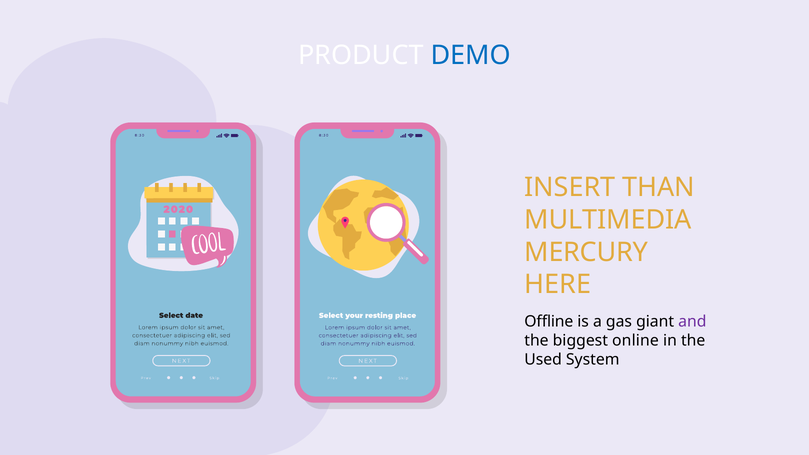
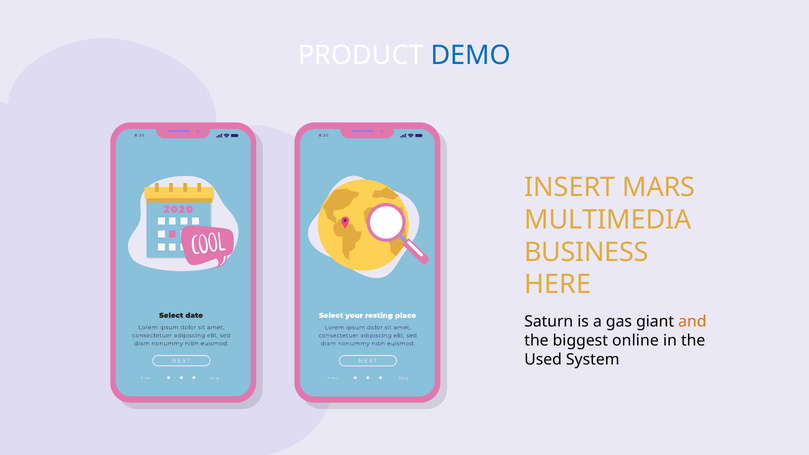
THAN: THAN -> MARS (659, 187)
MERCURY: MERCURY -> BUSINESS (586, 252)
Offline: Offline -> Saturn (549, 322)
and colour: purple -> orange (692, 322)
